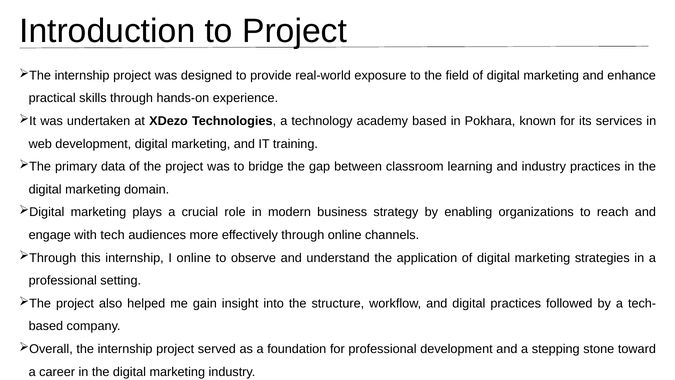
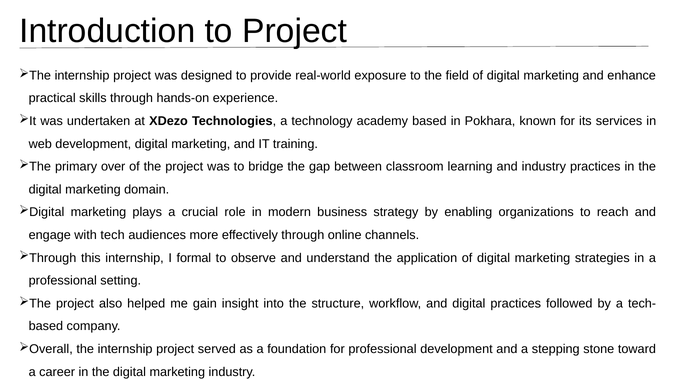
data: data -> over (113, 167)
I online: online -> formal (194, 258)
